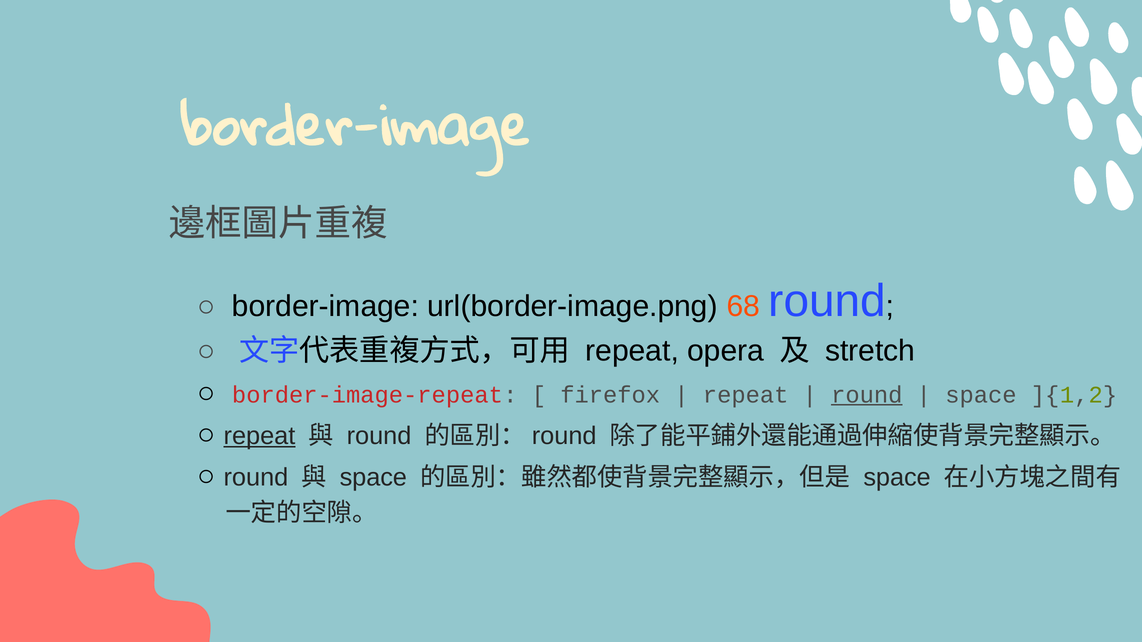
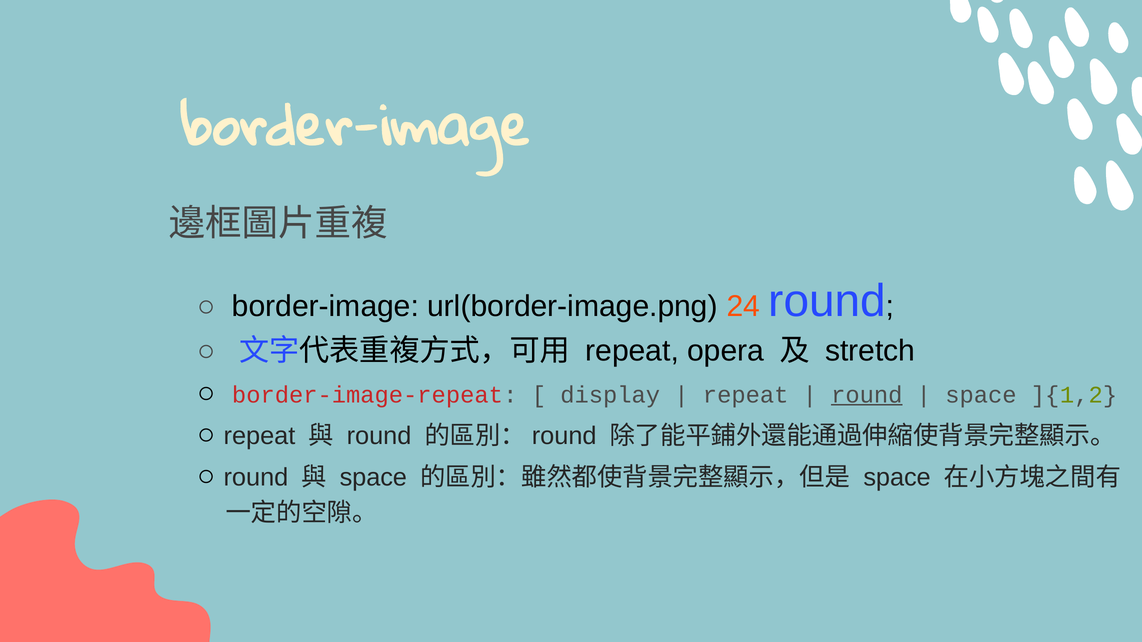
68: 68 -> 24 (743, 307)
firefox: firefox -> display (610, 395)
repeat underline: present -> none (259, 436)
